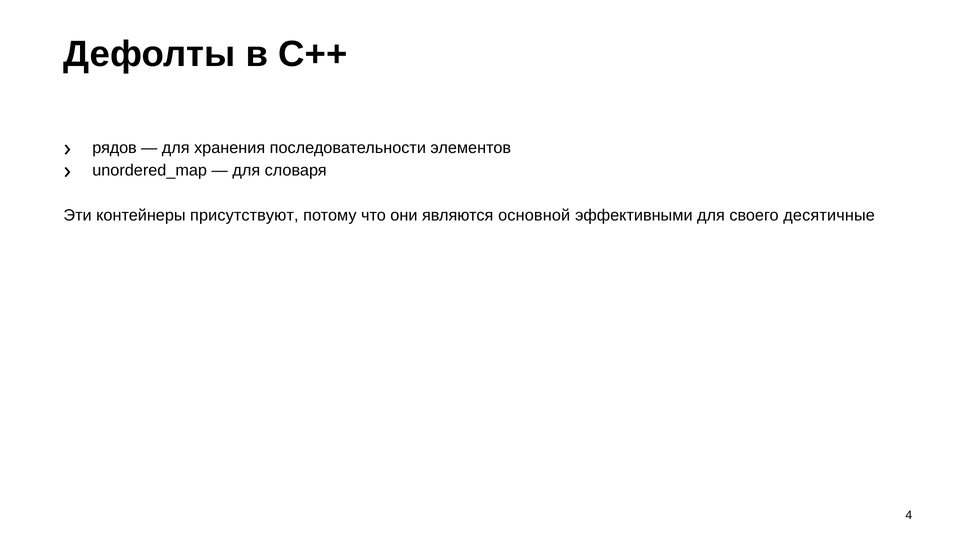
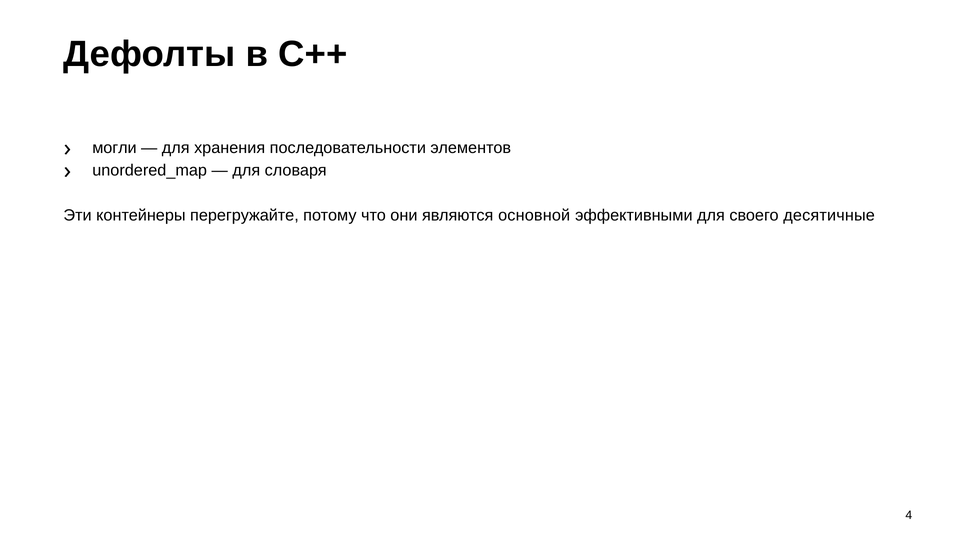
рядов: рядов -> могли (114, 148)
присутствуют: присутствуют -> перегружайте (244, 216)
